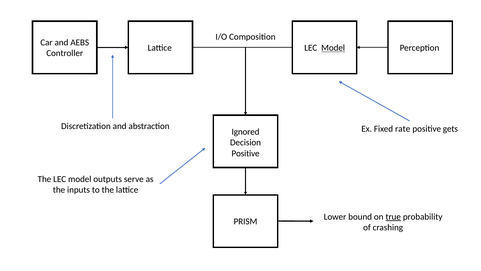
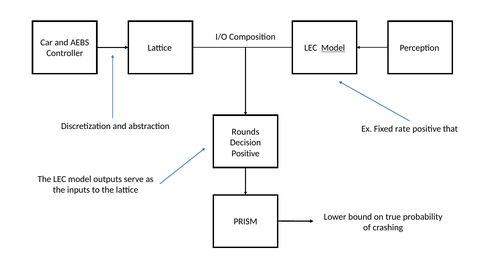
gets: gets -> that (450, 129)
Ignored: Ignored -> Rounds (245, 132)
true underline: present -> none (393, 216)
